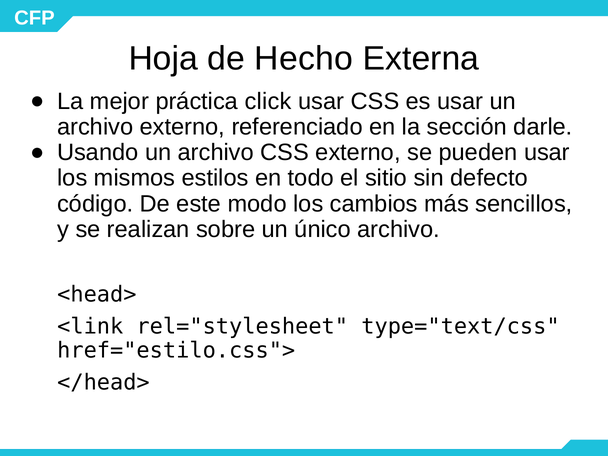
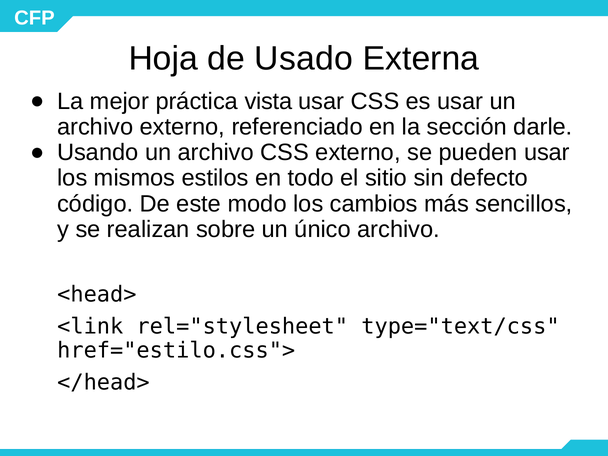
Hecho: Hecho -> Usado (304, 59)
click: click -> vista (268, 102)
